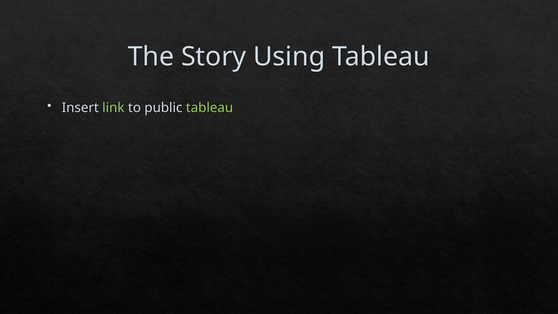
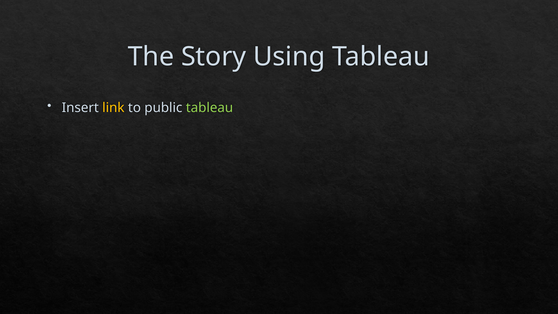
link colour: light green -> yellow (113, 108)
